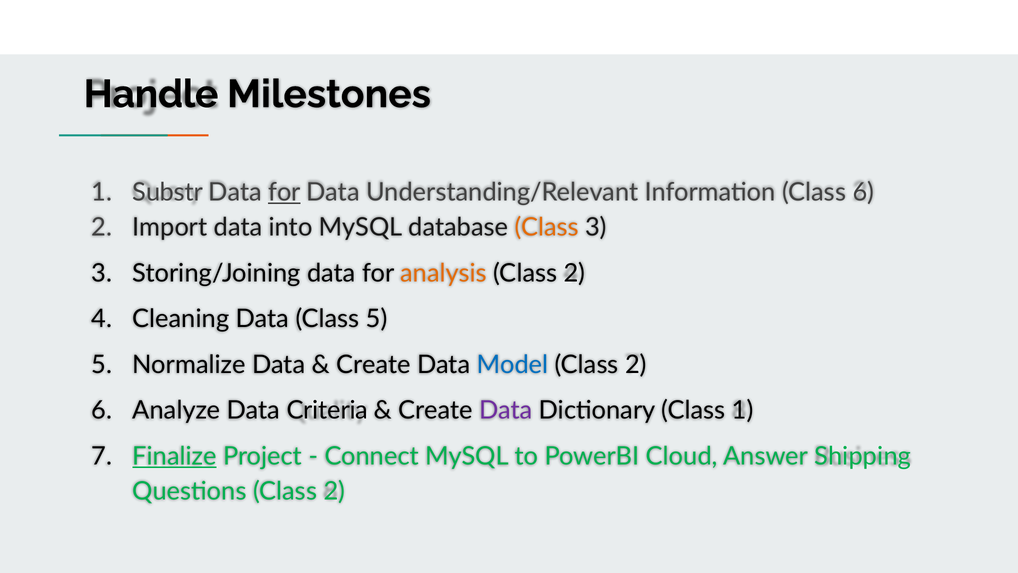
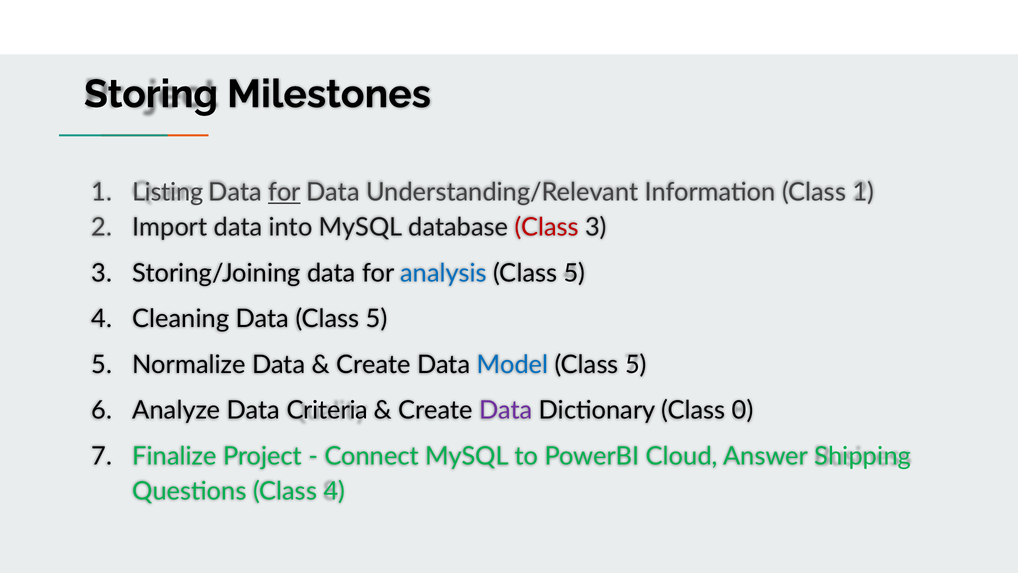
Handle: Handle -> Storing (151, 94)
Substr: Substr -> Listing (168, 192)
Class 6: 6 -> 1 (863, 192)
Class colour: orange -> red (547, 227)
analysis colour: orange -> blue (444, 273)
2: 2 -> 5 (575, 273)
2: 2 -> 5 (636, 364)
Class 1: 1 -> 0 (743, 410)
Finalize underline: present -> none (175, 456)
Questions Class 2: 2 -> 4 (334, 491)
